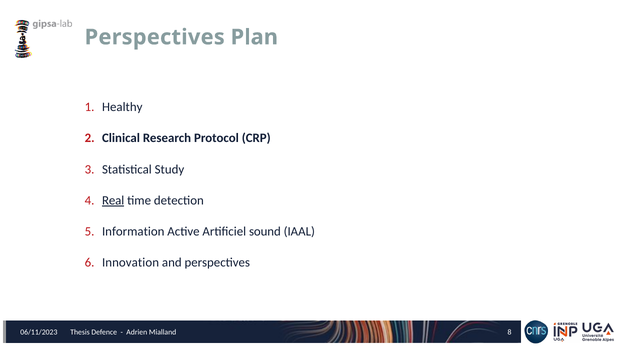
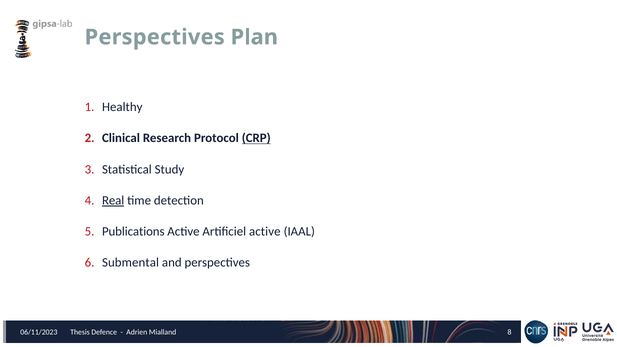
CRP underline: none -> present (256, 138)
Information: Information -> Publications (133, 232)
Artificiel sound: sound -> active (265, 232)
Innovation: Innovation -> Submental (130, 263)
